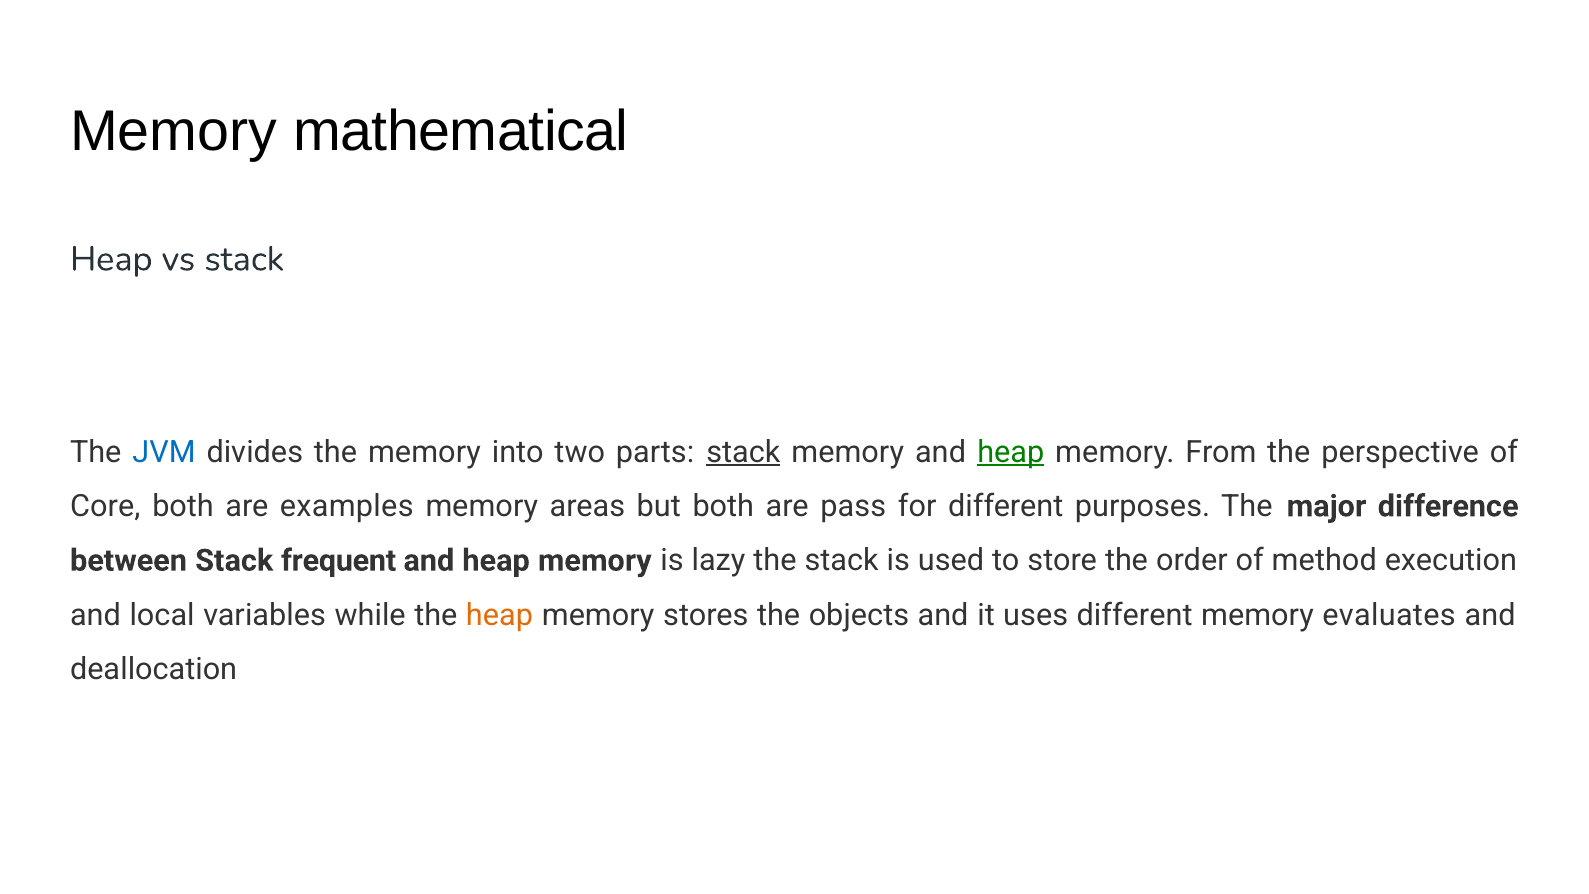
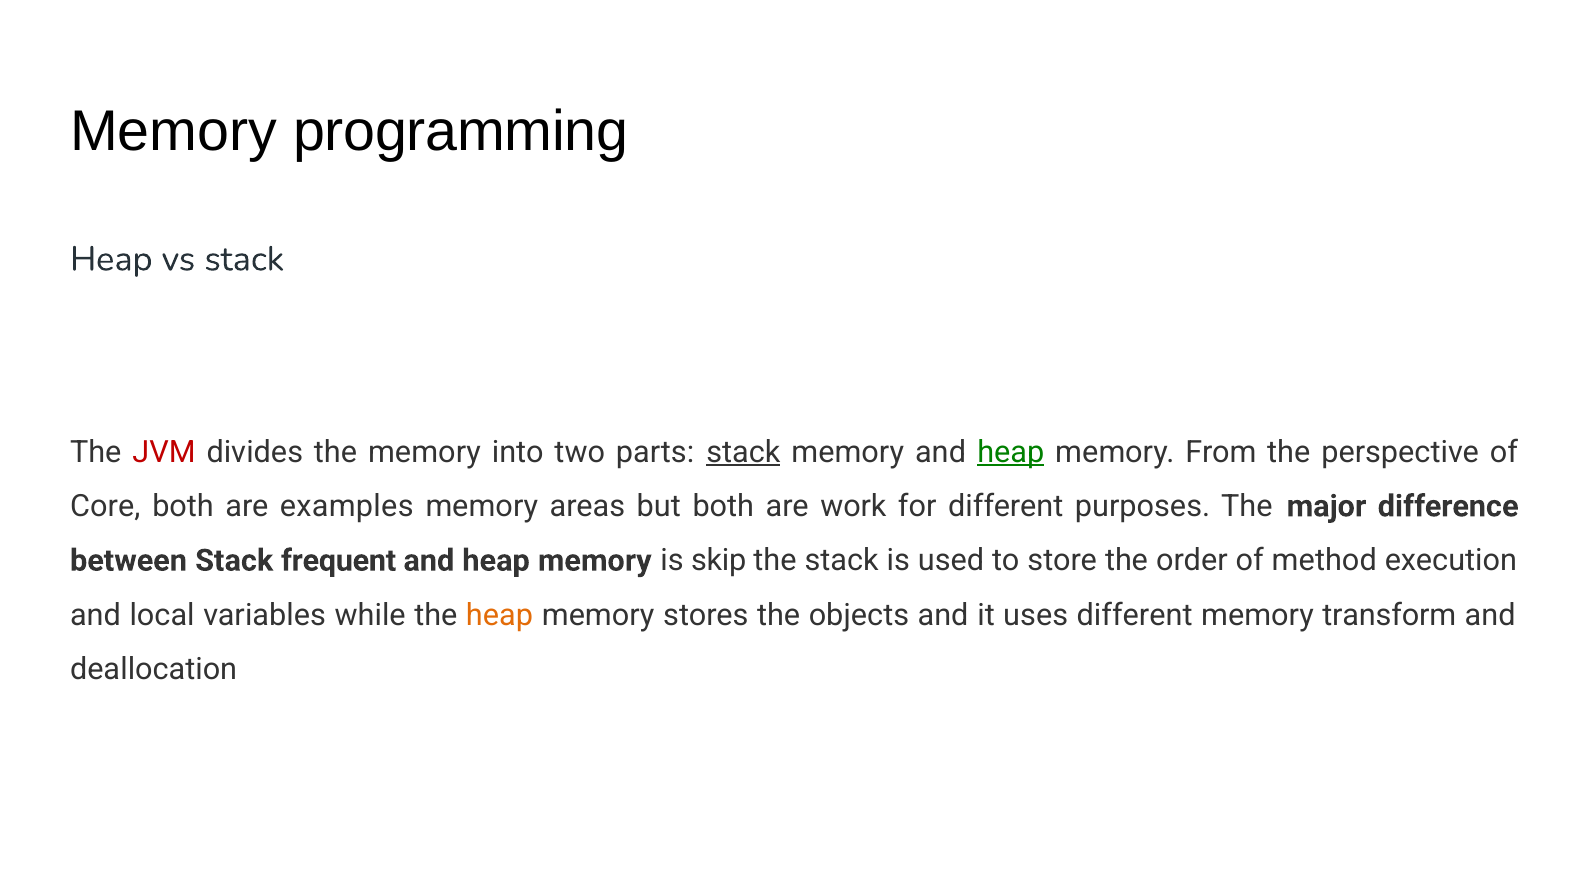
mathematical: mathematical -> programming (461, 132)
JVM colour: blue -> red (164, 452)
pass: pass -> work (853, 506)
lazy: lazy -> skip (719, 560)
evaluates: evaluates -> transform (1389, 615)
